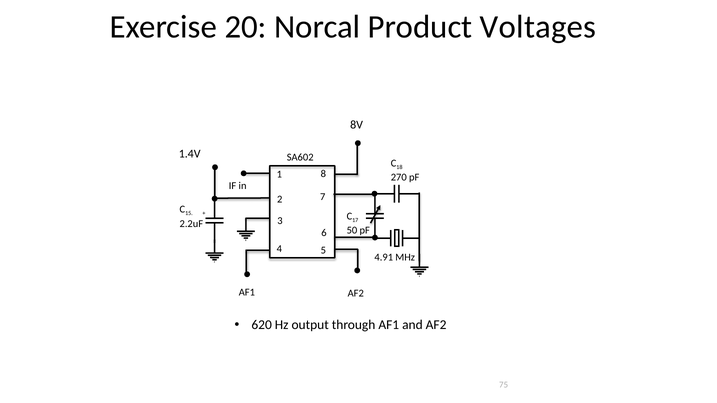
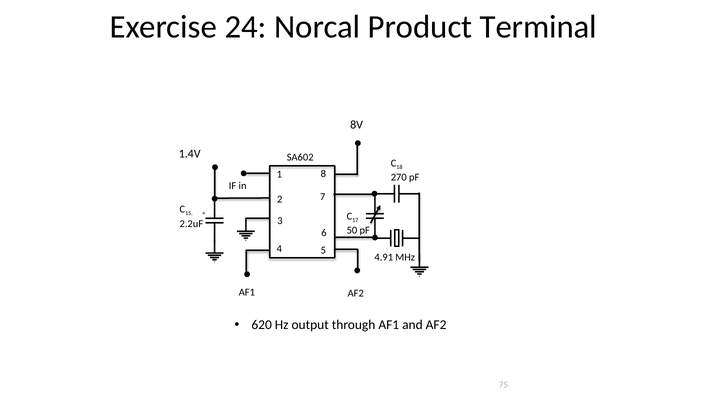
20: 20 -> 24 (246, 27)
Voltages: Voltages -> Terminal (538, 27)
